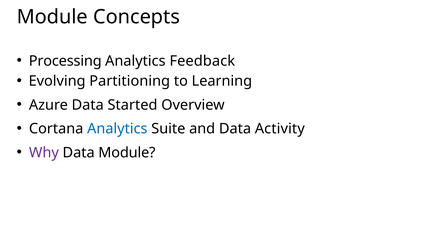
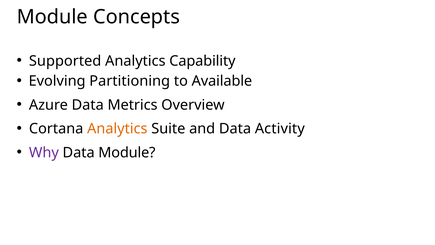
Processing: Processing -> Supported (65, 61)
Feedback: Feedback -> Capability (202, 61)
Learning: Learning -> Available (222, 81)
Started: Started -> Metrics (133, 105)
Analytics colour: blue -> orange (117, 129)
